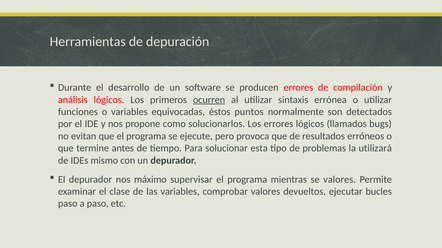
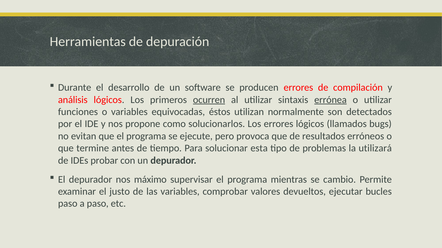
errónea underline: none -> present (331, 100)
puntos: puntos -> utilizan (249, 112)
mismo: mismo -> probar (104, 161)
se valores: valores -> cambio (340, 180)
clase: clase -> justo (120, 192)
